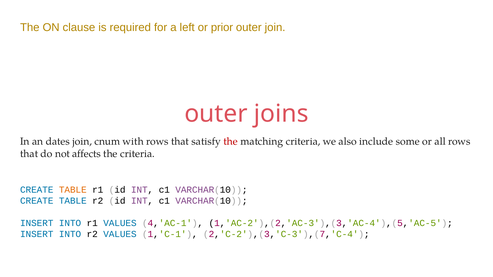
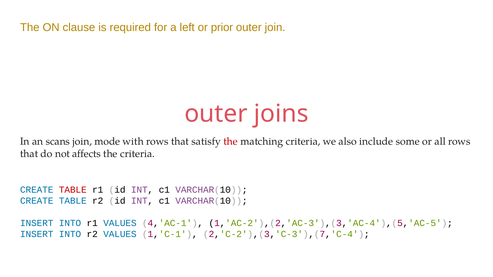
dates: dates -> scans (58, 141)
cnum: cnum -> mode (107, 141)
TABLE colour: orange -> red (73, 190)
